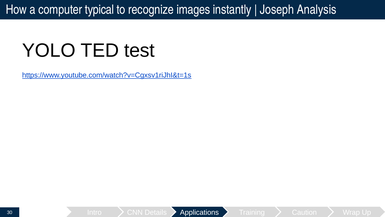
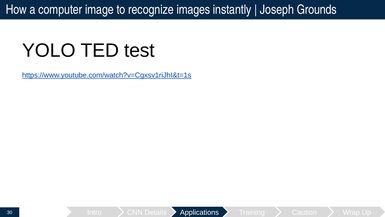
typical: typical -> image (99, 10)
Analysis: Analysis -> Grounds (317, 10)
